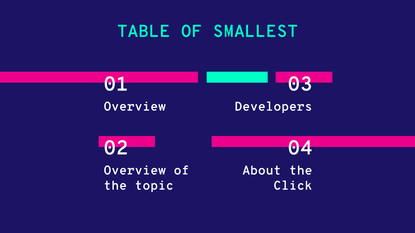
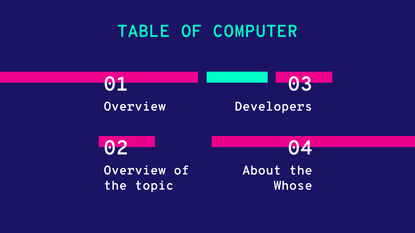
SMALLEST: SMALLEST -> COMPUTER (255, 31)
Click: Click -> Whose (293, 186)
